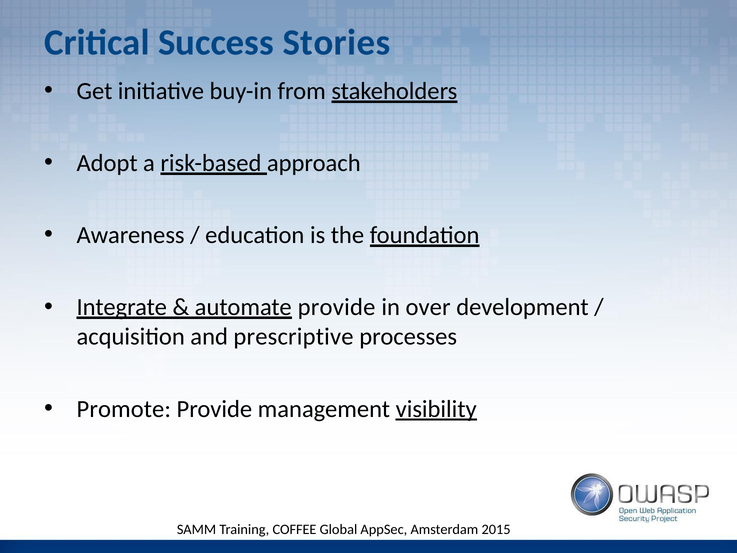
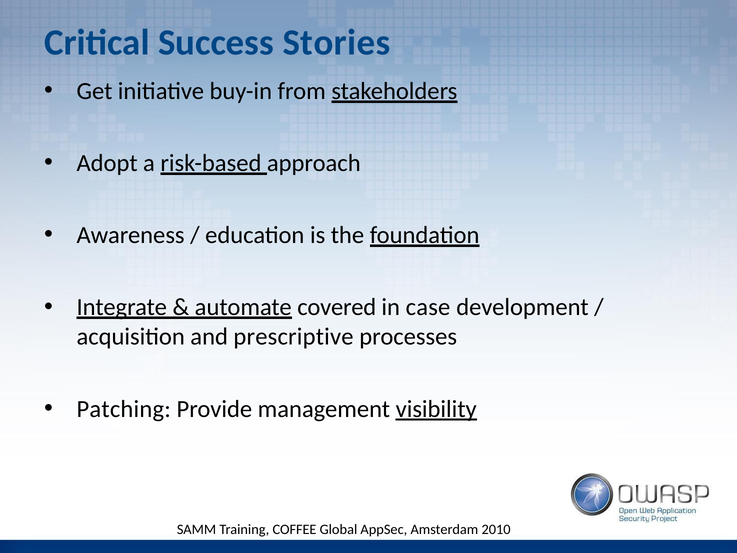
automate provide: provide -> covered (337, 307)
over: over -> case (428, 307)
Promote: Promote -> Patching (124, 409)
2015: 2015 -> 2010 (496, 529)
